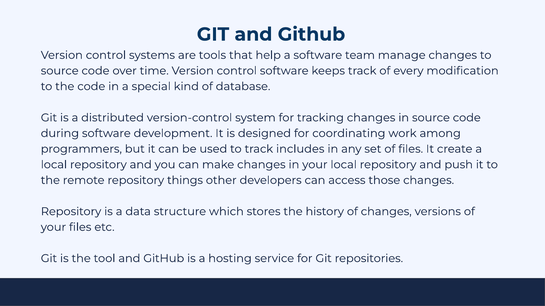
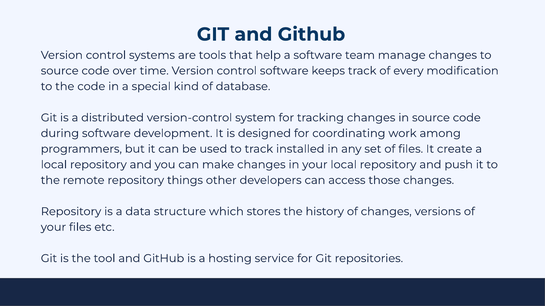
includes: includes -> installed (300, 149)
